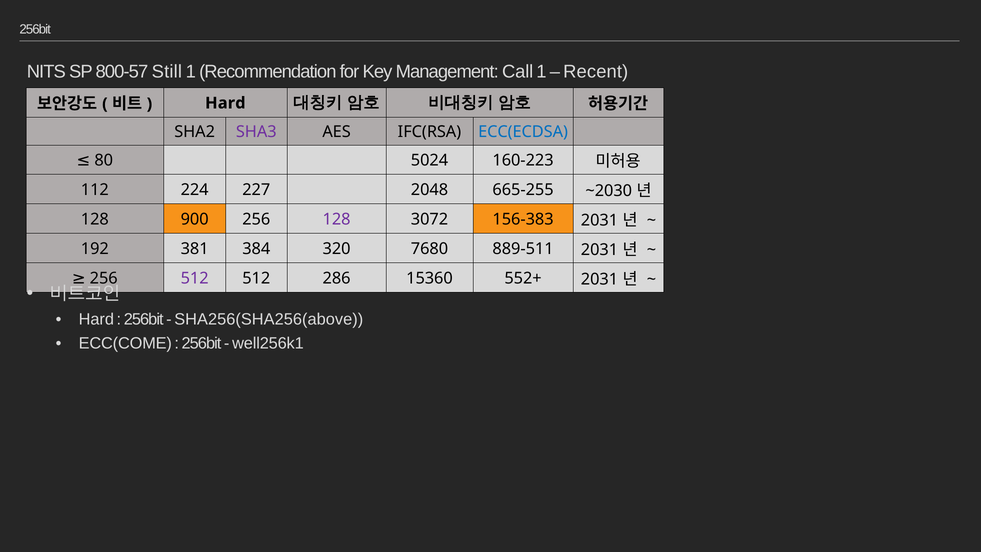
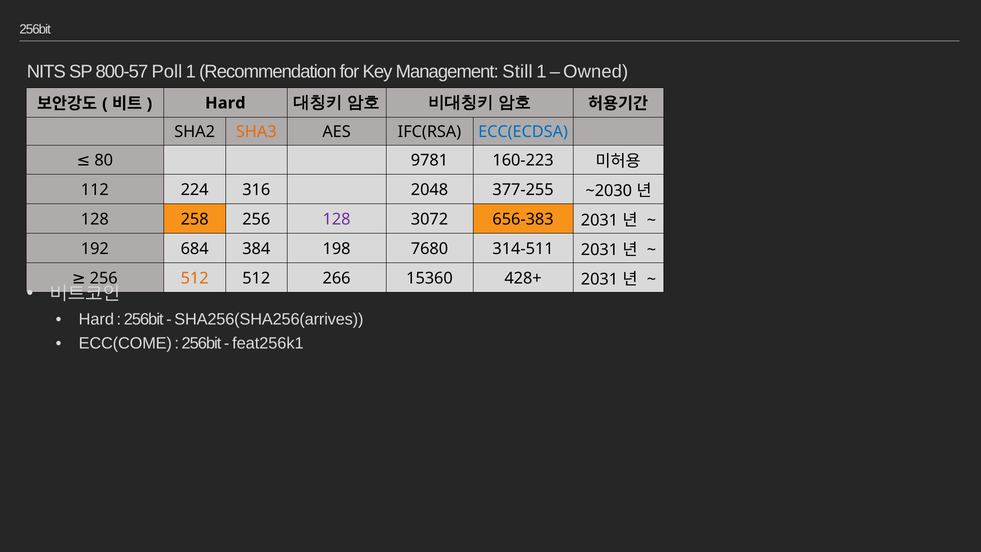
Still: Still -> Poll (167, 71)
Call: Call -> Still (517, 71)
Recent: Recent -> Owned (596, 71)
SHA3 colour: purple -> orange (256, 132)
5024: 5024 -> 9781 (430, 160)
227: 227 -> 316 (256, 190)
665-255: 665-255 -> 377-255 (523, 190)
900: 900 -> 258 (195, 219)
156-383: 156-383 -> 656-383 (523, 219)
381: 381 -> 684 (195, 249)
320: 320 -> 198 (337, 249)
889-511: 889-511 -> 314-511 (523, 249)
512 colour: purple -> orange (195, 278)
286: 286 -> 266 (337, 278)
552+: 552+ -> 428+ (523, 278)
SHA256(SHA256(above: SHA256(SHA256(above -> SHA256(SHA256(arrives (269, 319)
well256k1: well256k1 -> feat256k1 (268, 343)
